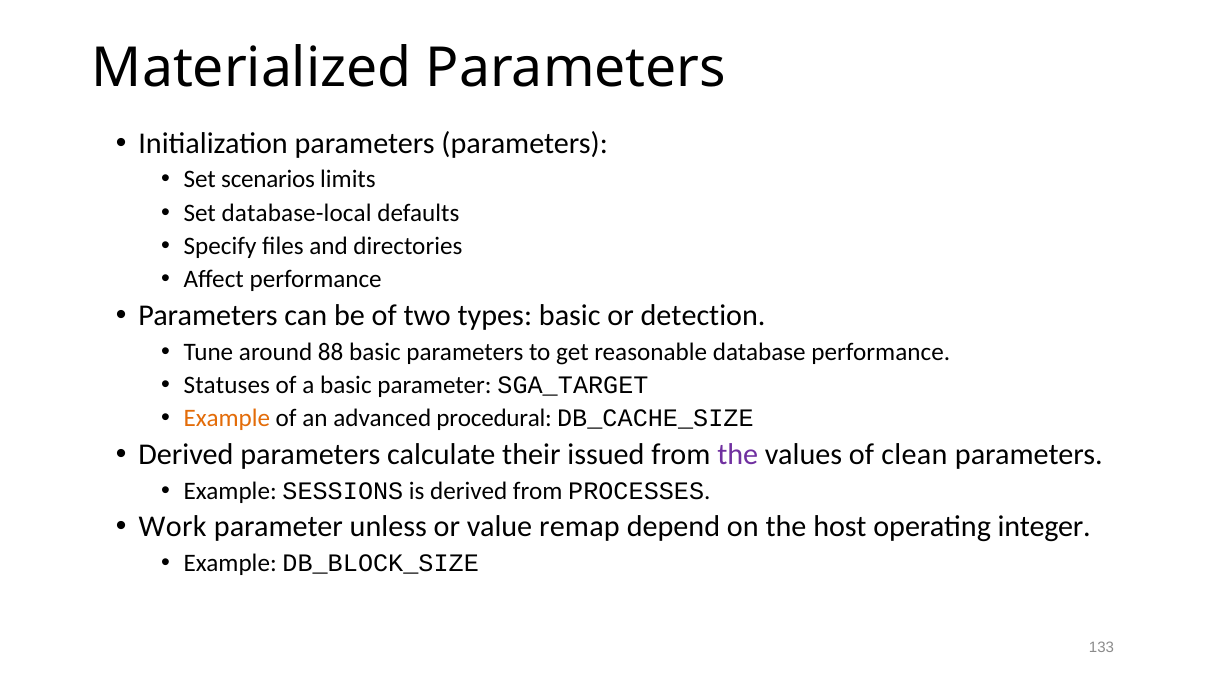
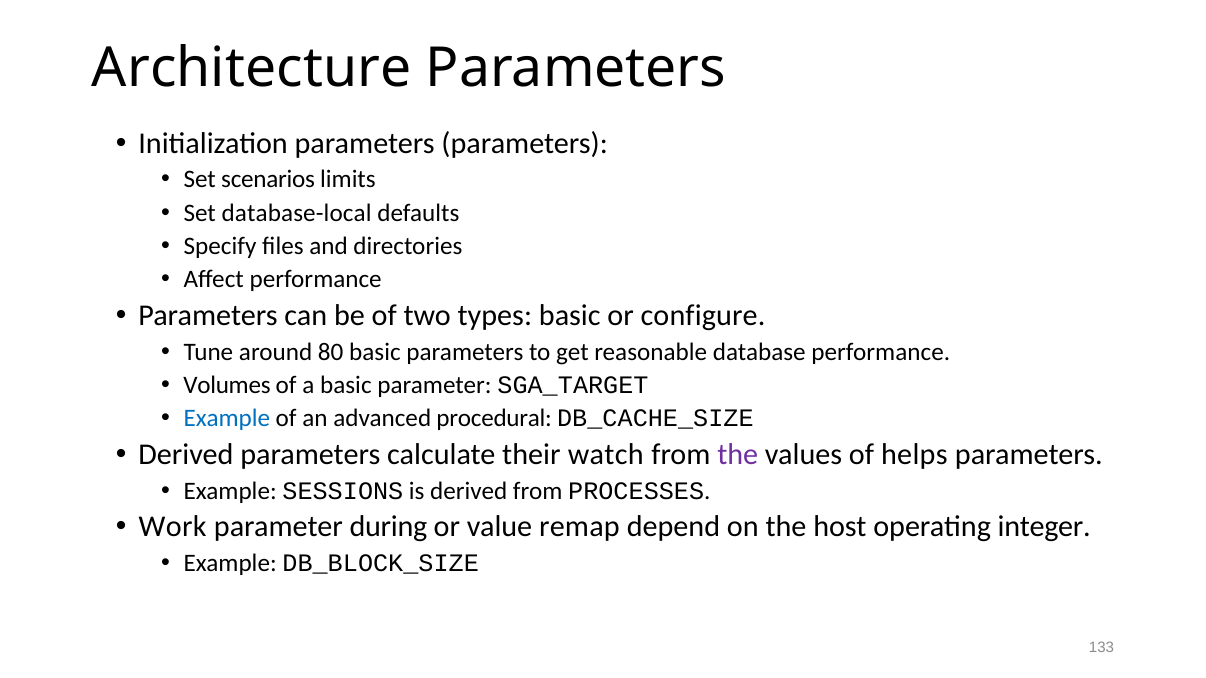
Materialized: Materialized -> Architecture (252, 68)
detection: detection -> configure (703, 316)
88: 88 -> 80 (331, 352)
Statuses: Statuses -> Volumes (227, 386)
Example colour: orange -> blue (227, 419)
issued: issued -> watch (606, 455)
clean: clean -> helps (914, 455)
unless: unless -> during (388, 527)
